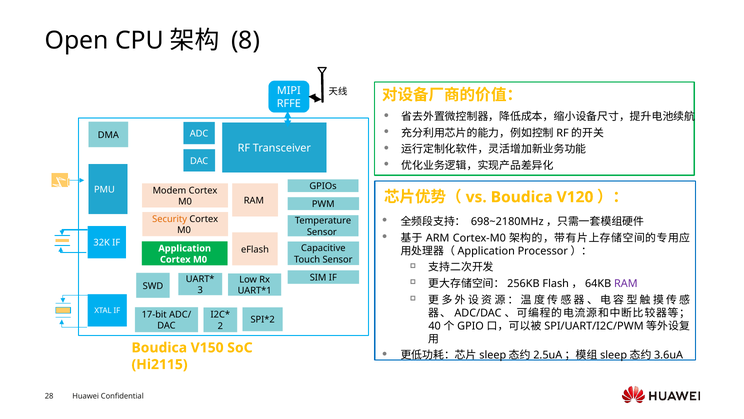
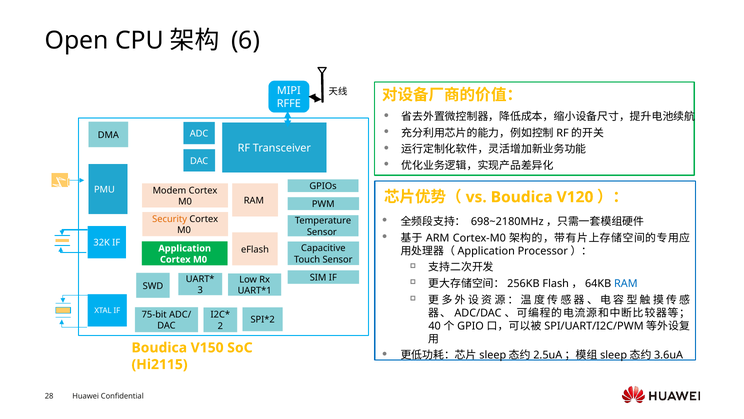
8: 8 -> 6 (246, 41)
RAM colour: purple -> blue (626, 283)
17-bit: 17-bit -> 75-bit (154, 314)
